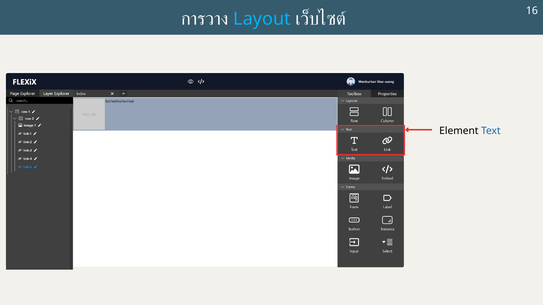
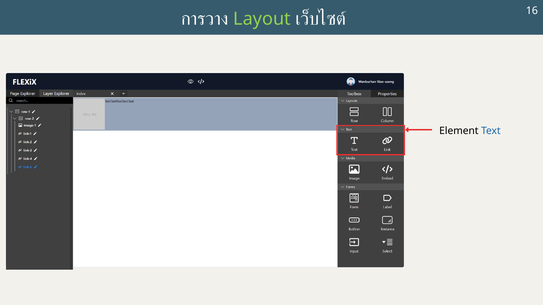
Layout colour: light blue -> light green (262, 19)
